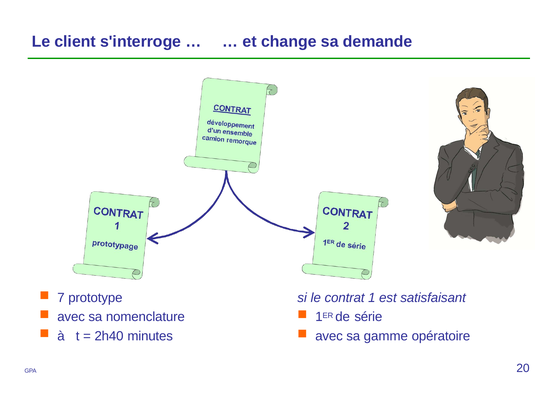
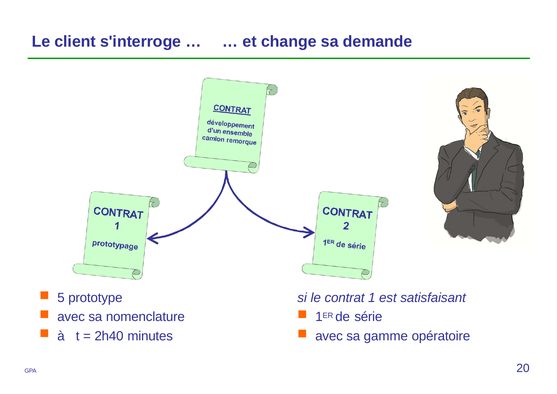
7: 7 -> 5 (61, 298)
